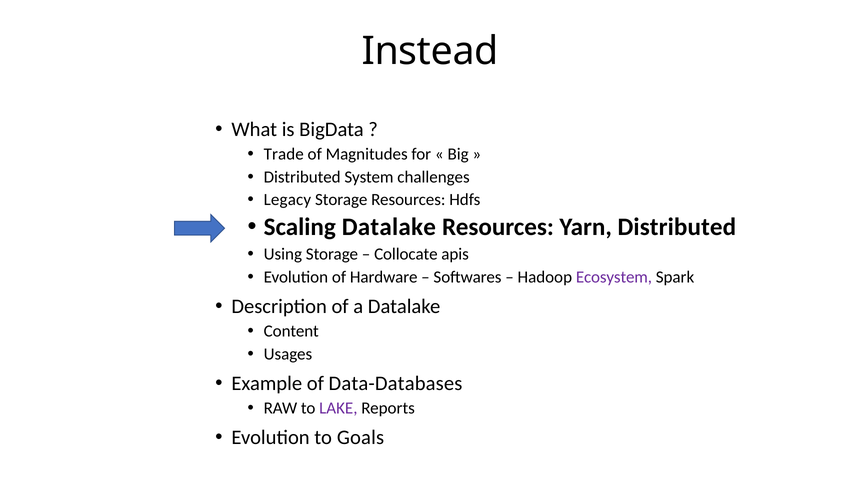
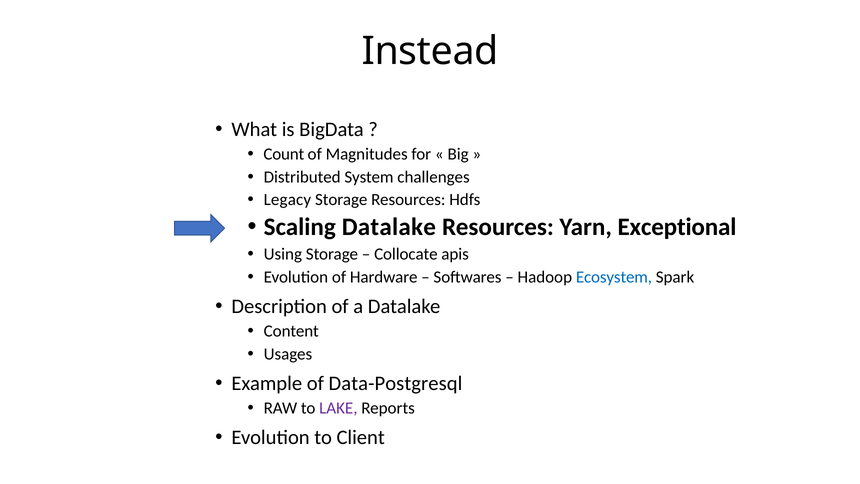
Trade: Trade -> Count (284, 154)
Yarn Distributed: Distributed -> Exceptional (677, 227)
Ecosystem colour: purple -> blue (614, 277)
Data-Databases: Data-Databases -> Data-Postgresql (396, 383)
Goals: Goals -> Client (361, 437)
